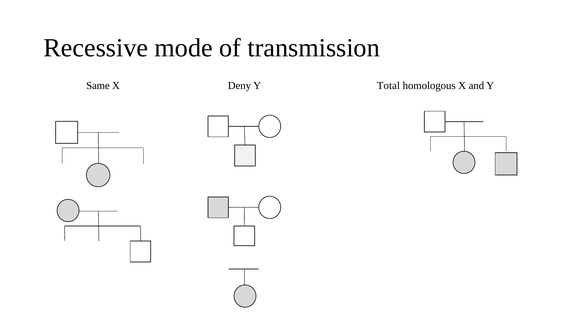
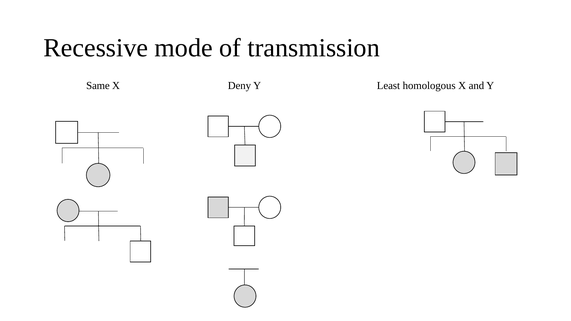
Total: Total -> Least (388, 86)
